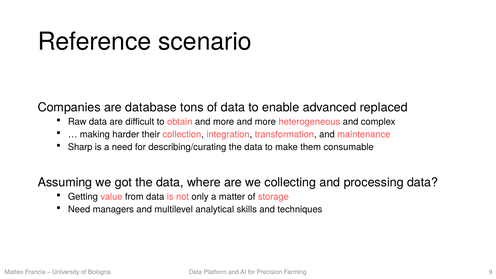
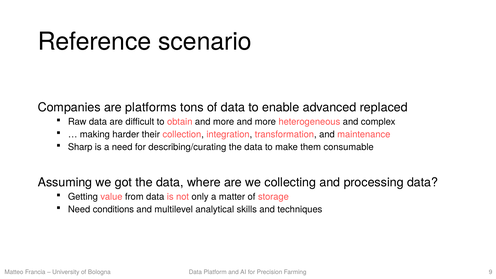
database: database -> platforms (151, 108)
managers: managers -> conditions (113, 209)
